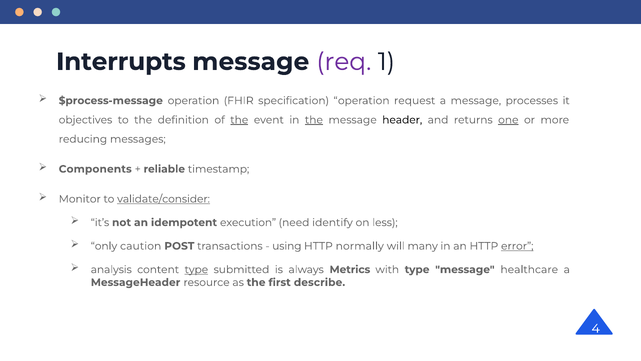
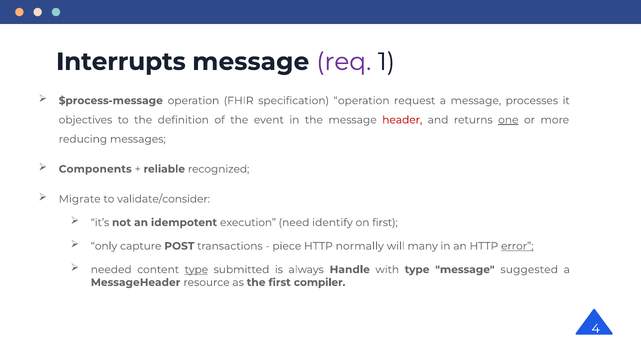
the underline: present -> none (239, 120)
the underline: present -> none (314, 120)
header colour: black -> red (402, 120)
timestamp: timestamp -> recognized (219, 169)
Monitor: Monitor -> Migrate (80, 199)
validate/consider underline: present -> none (163, 199)
on less: less -> first (385, 222)
caution: caution -> capture (141, 246)
using: using -> piece (287, 246)
analysis: analysis -> needed (111, 269)
Metrics: Metrics -> Handle (350, 269)
healthcare: healthcare -> suggested (529, 269)
describe: describe -> compiler (320, 282)
